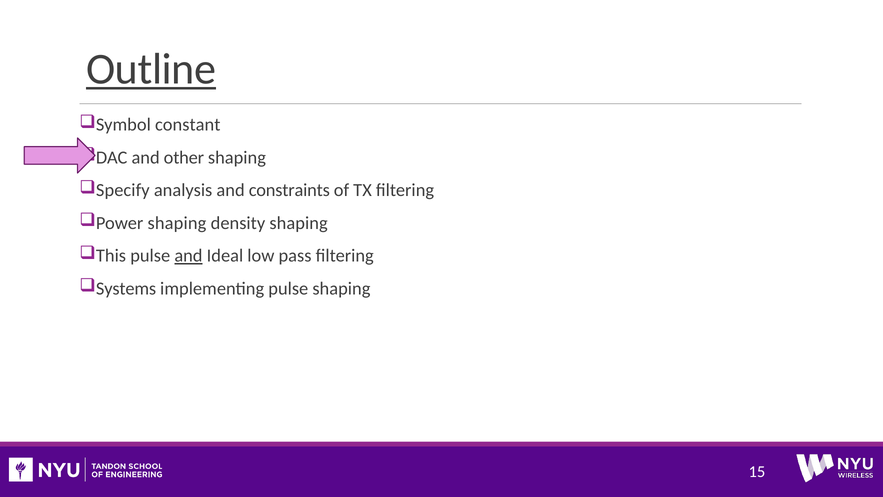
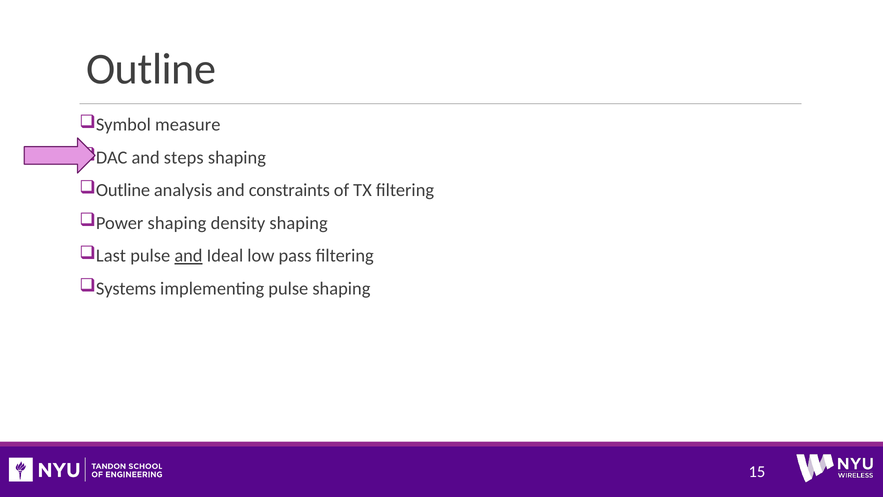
Outline underline: present -> none (151, 69)
constant: constant -> measure (188, 125)
other: other -> steps (184, 157)
Specify: Specify -> Outline (123, 190)
This: This -> Last (111, 256)
